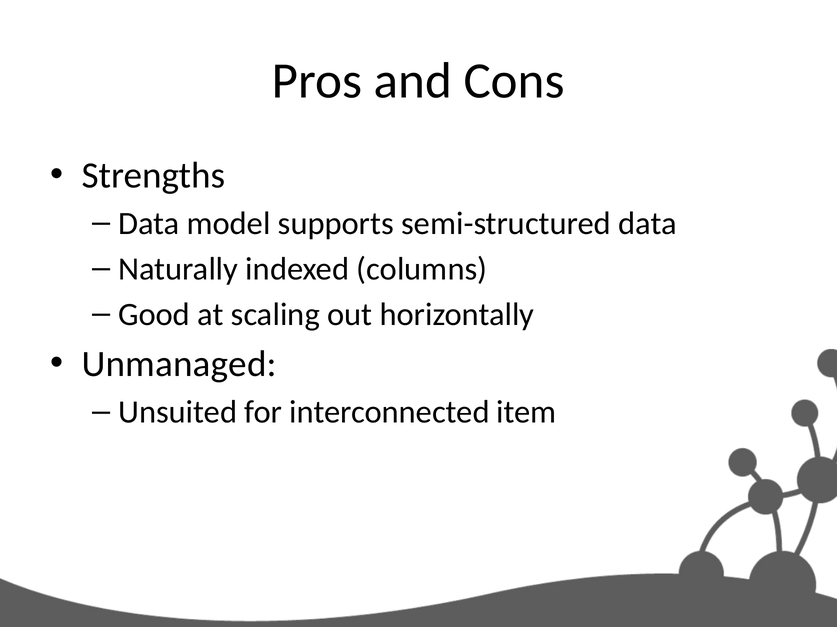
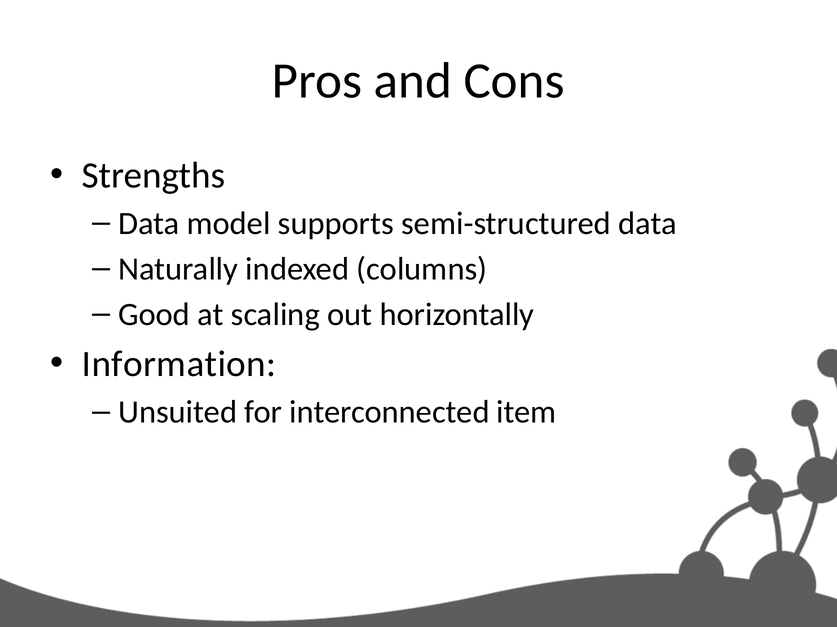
Unmanaged: Unmanaged -> Information (179, 365)
